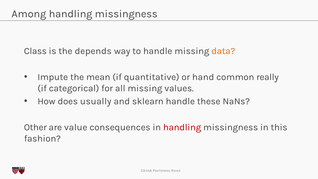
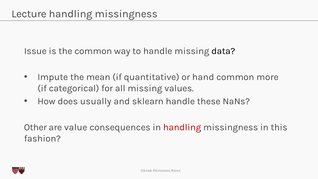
Among: Among -> Lecture (29, 14)
Class: Class -> Issue (35, 51)
the depends: depends -> common (93, 51)
data colour: orange -> black (223, 51)
really: really -> more (267, 77)
